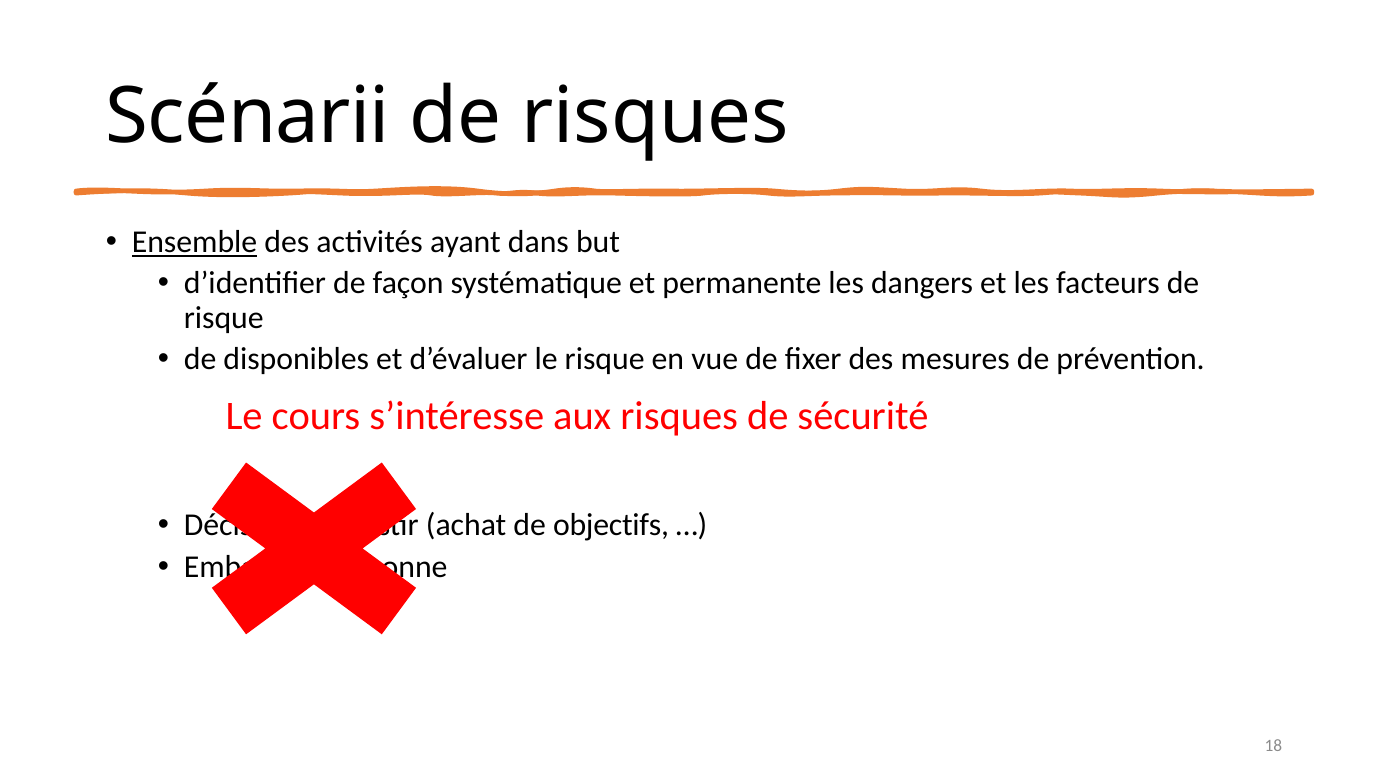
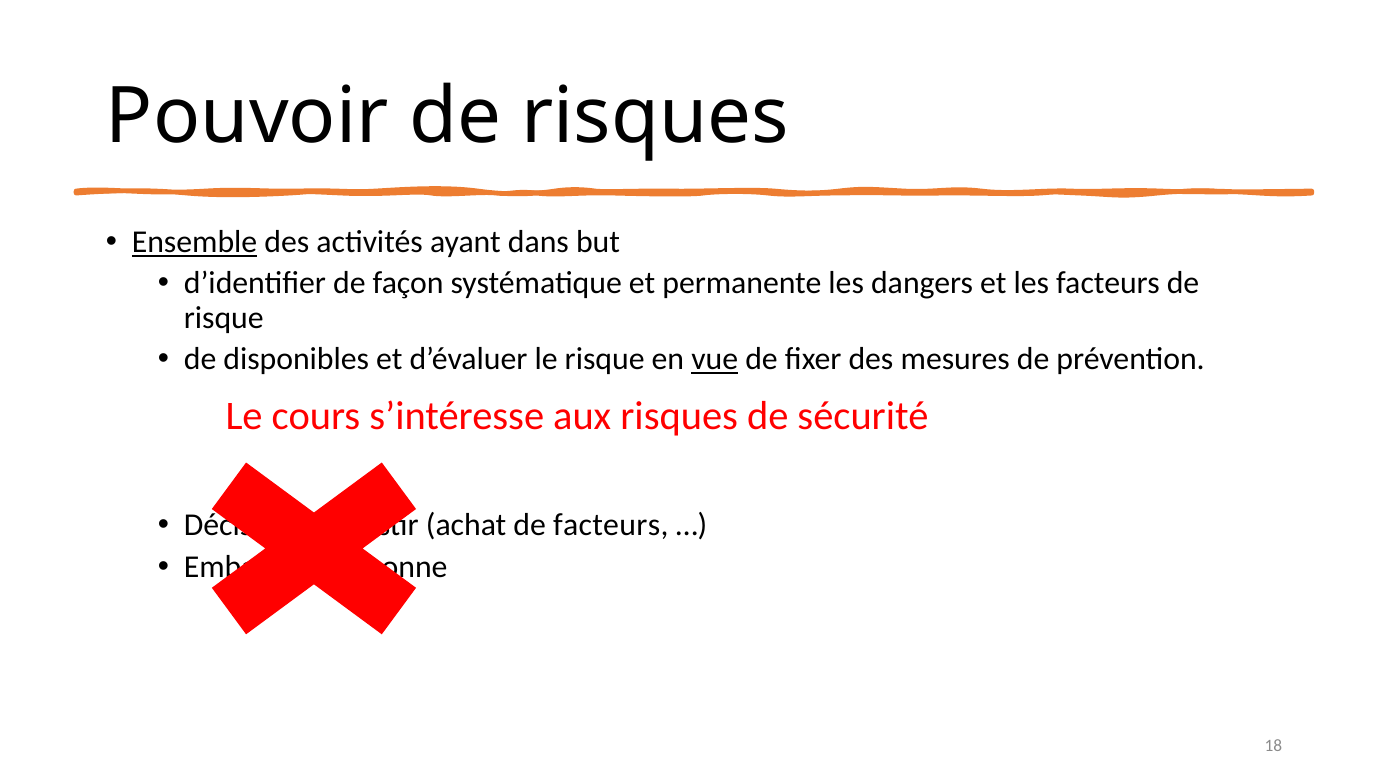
Scénarii: Scénarii -> Pouvoir (247, 117)
vue underline: none -> present (715, 359)
de objectifs: objectifs -> facteurs (611, 525)
